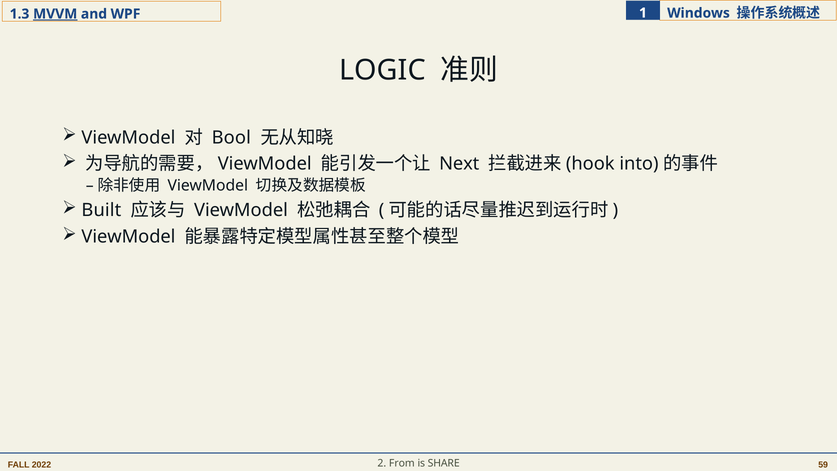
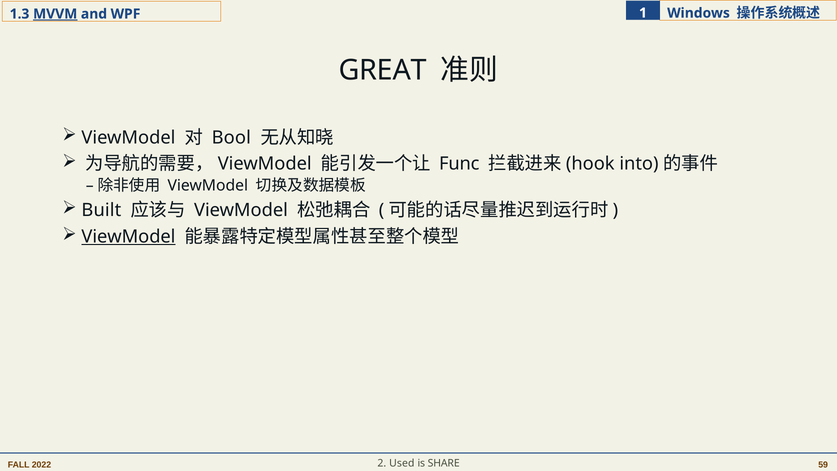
LOGIC: LOGIC -> GREAT (383, 70)
Next: Next -> Func (459, 164)
ViewModel underline: none -> present (128, 237)
From: From -> Used (402, 463)
